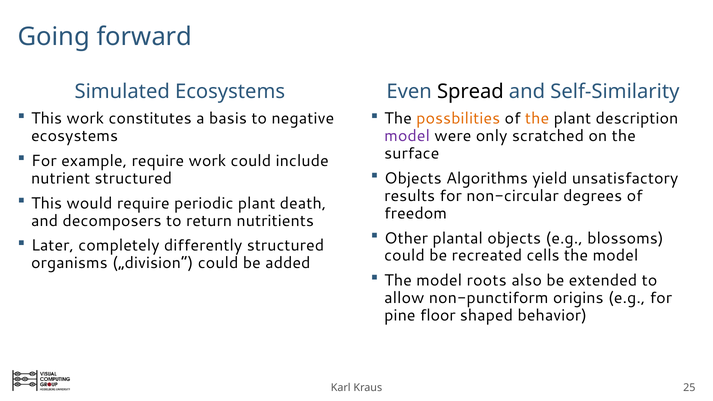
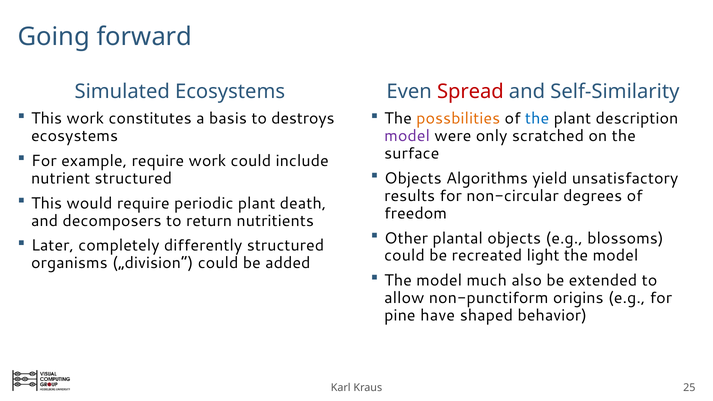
Spread colour: black -> red (470, 91)
negative: negative -> destroys (303, 119)
the colour: orange -> blue (537, 119)
cells: cells -> light (543, 256)
roots: roots -> much (487, 281)
floor: floor -> have (438, 315)
